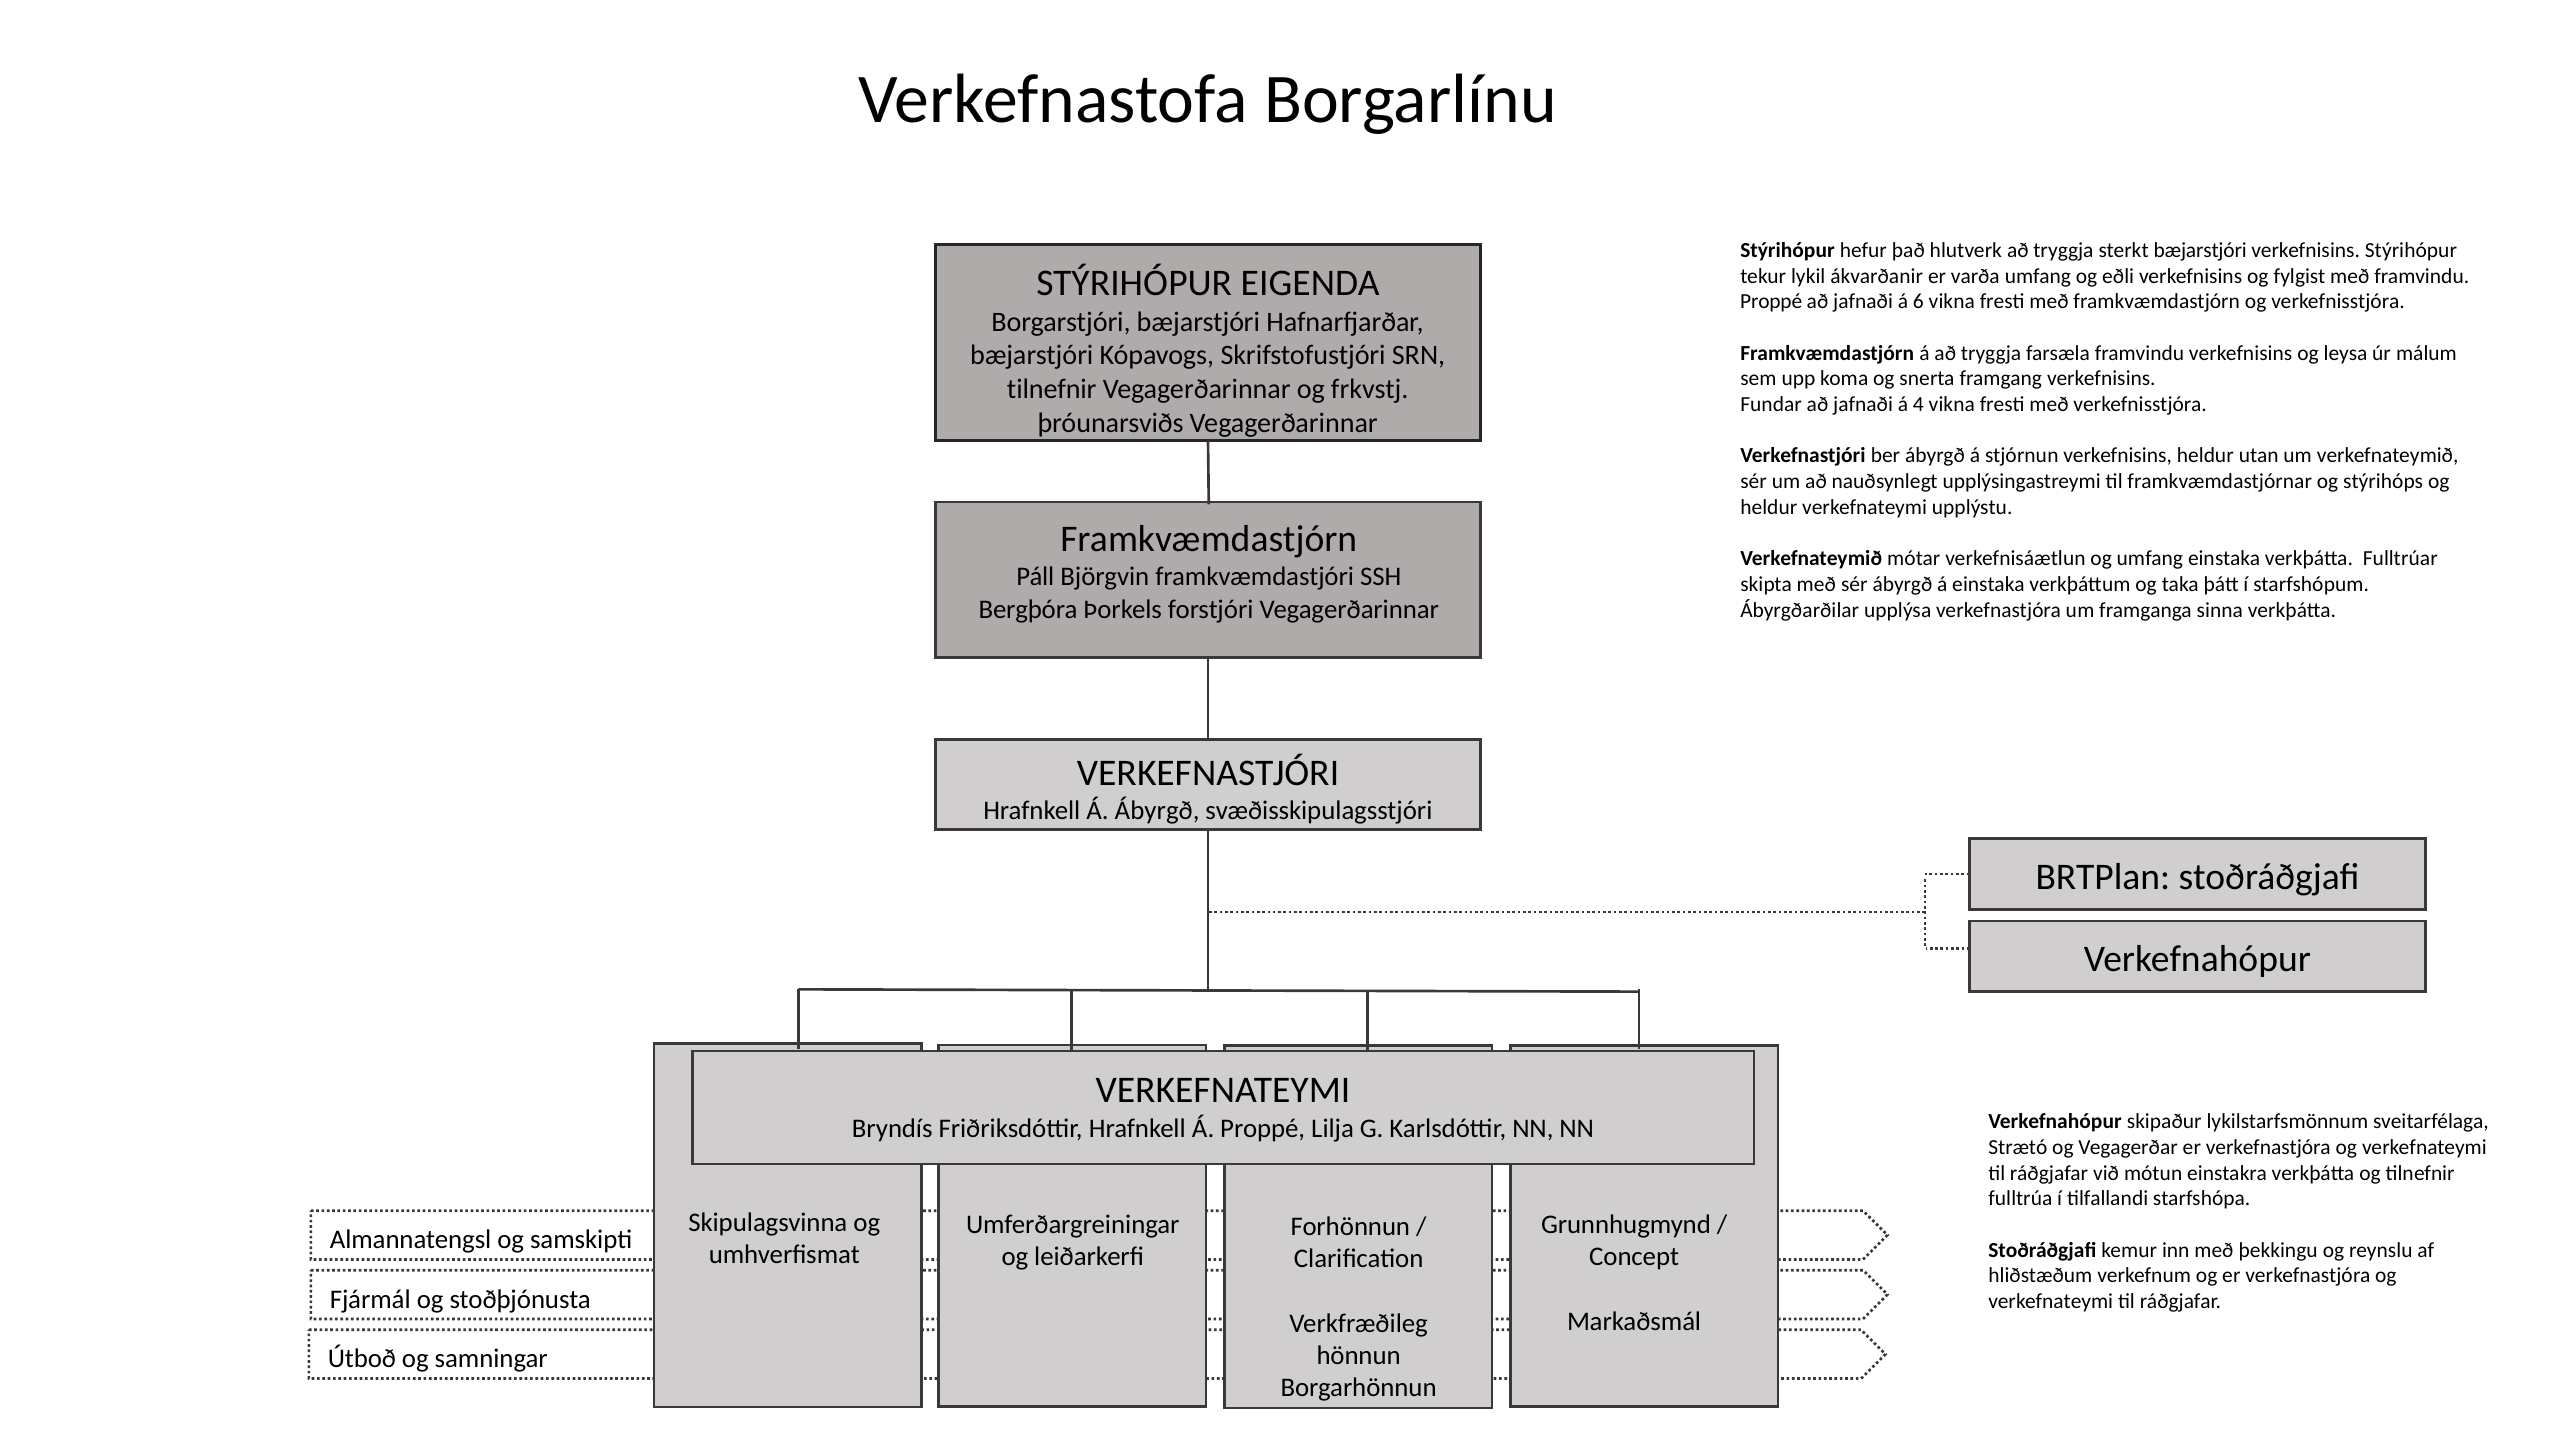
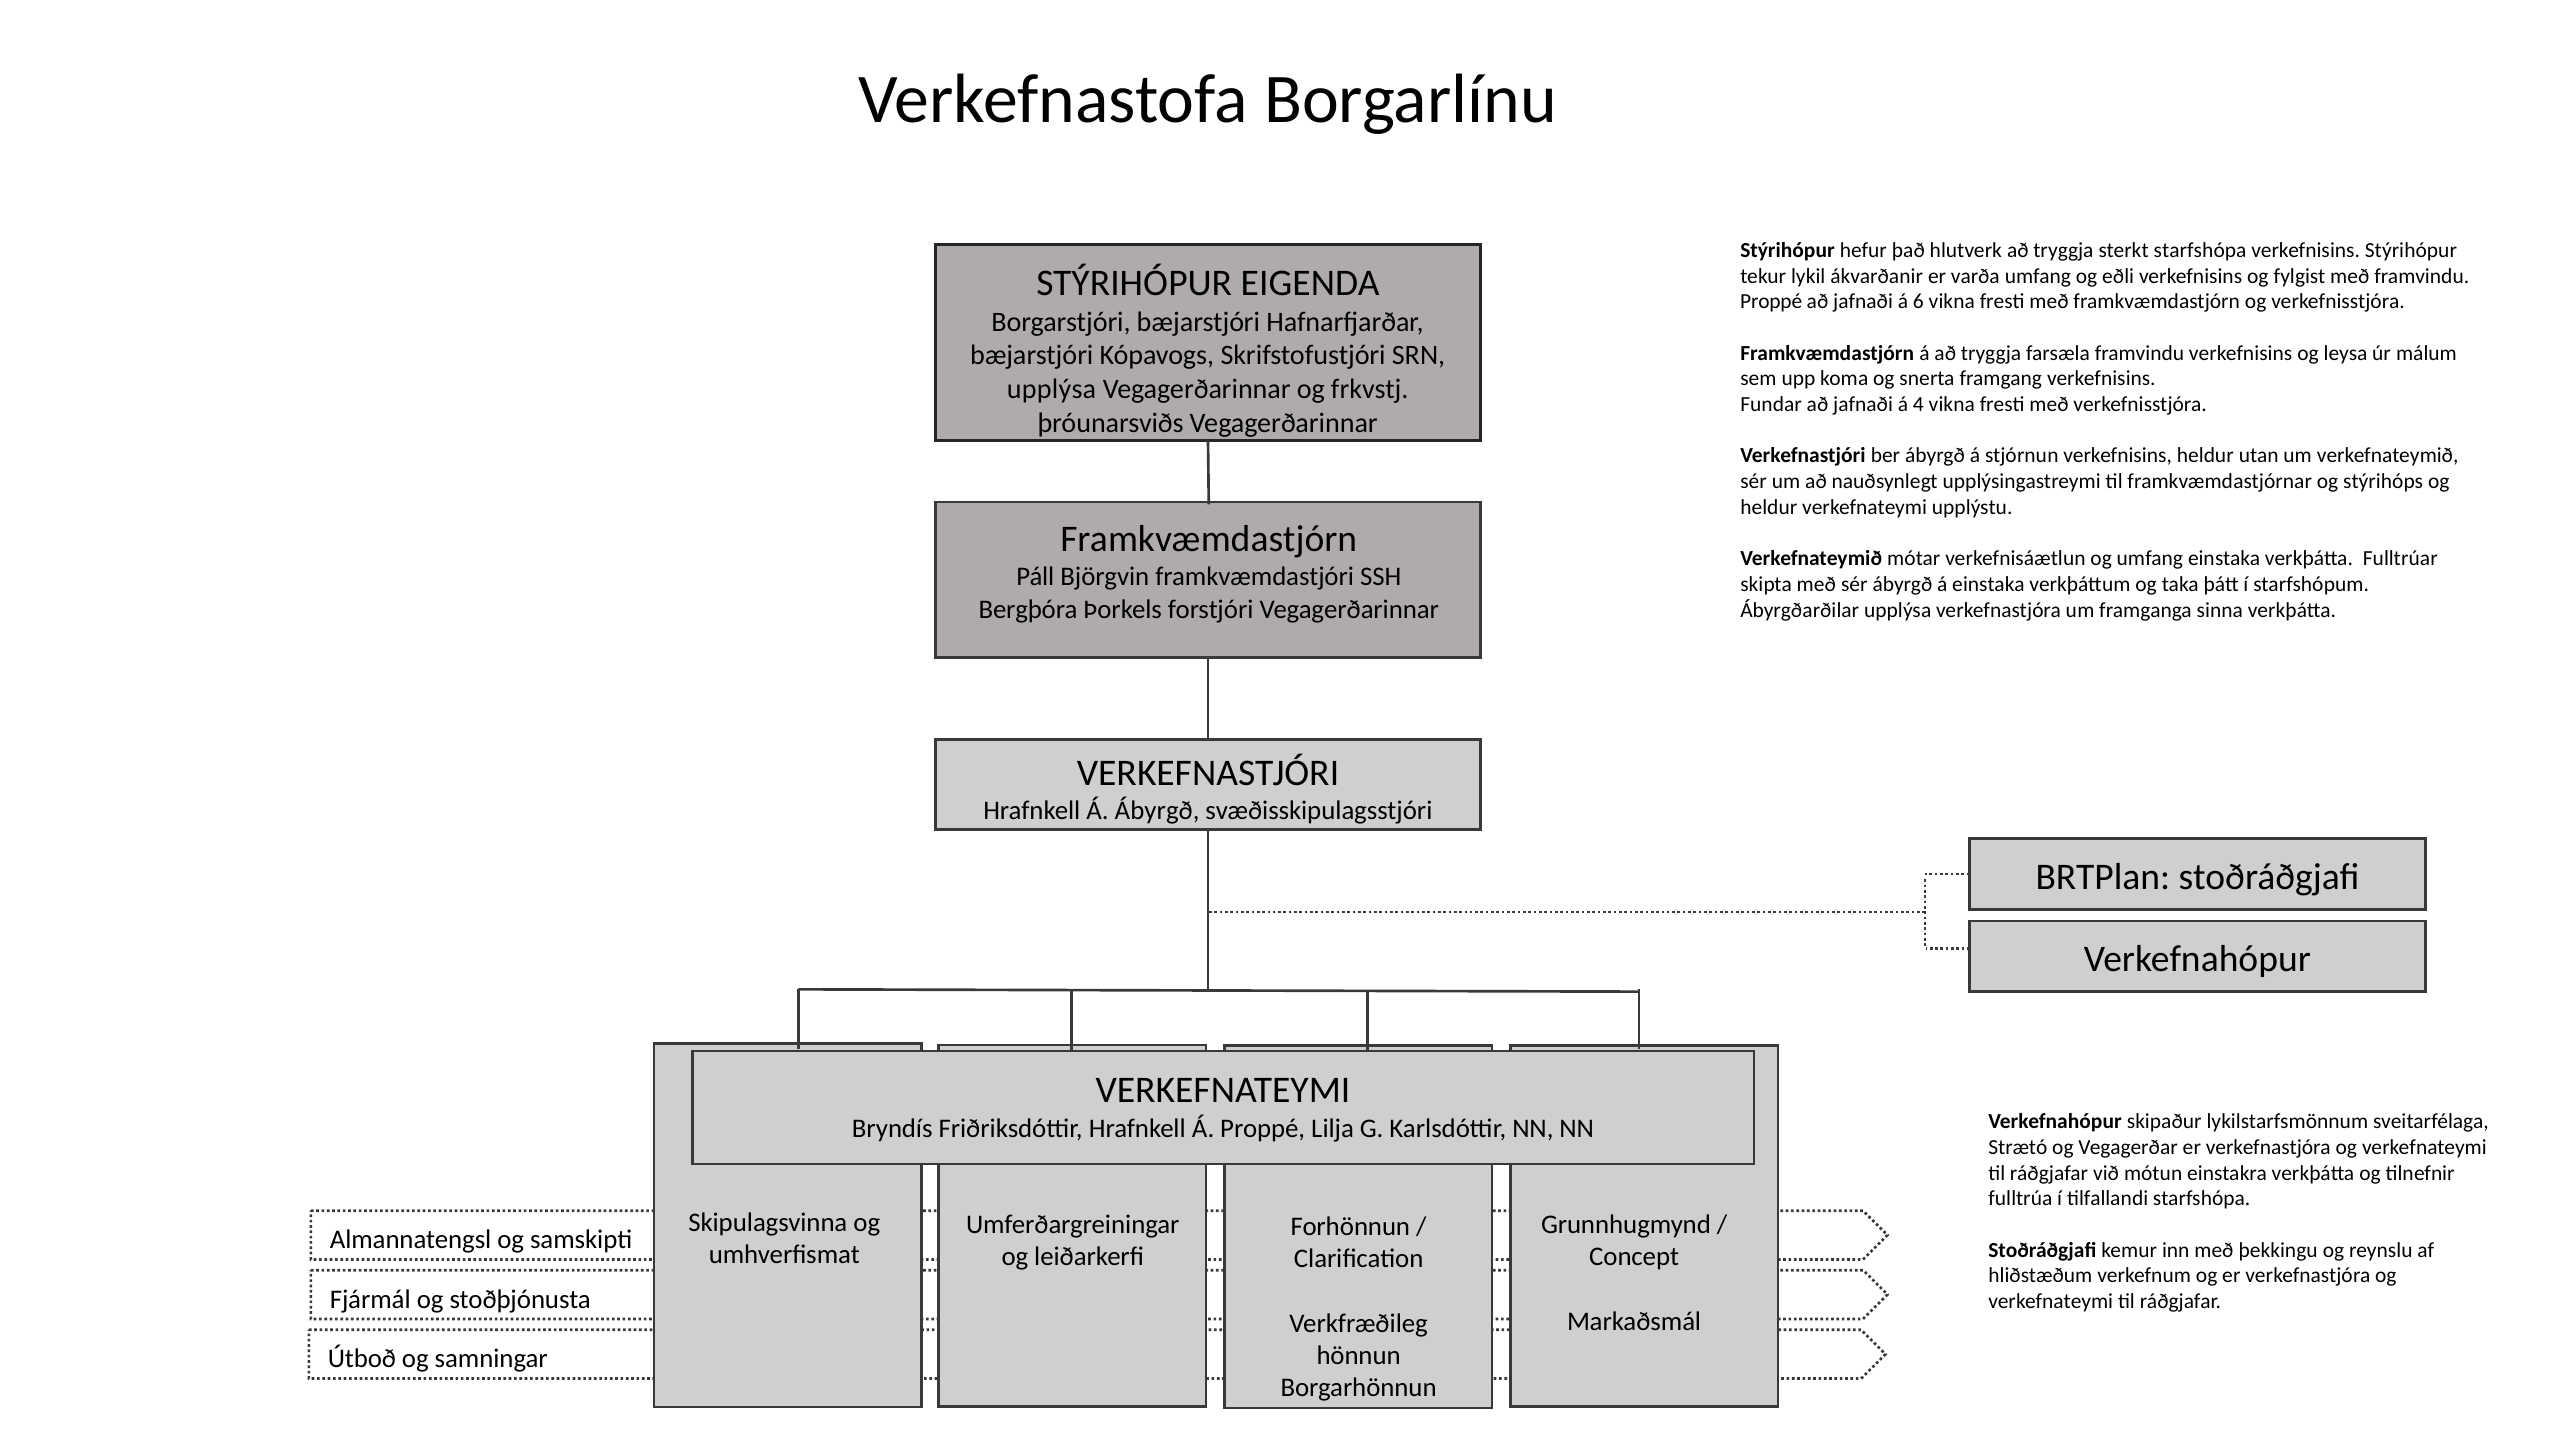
sterkt bæjarstjóri: bæjarstjóri -> starfshópa (2200, 250)
tilnefnir: tilnefnir -> upplýsa (1052, 389)
